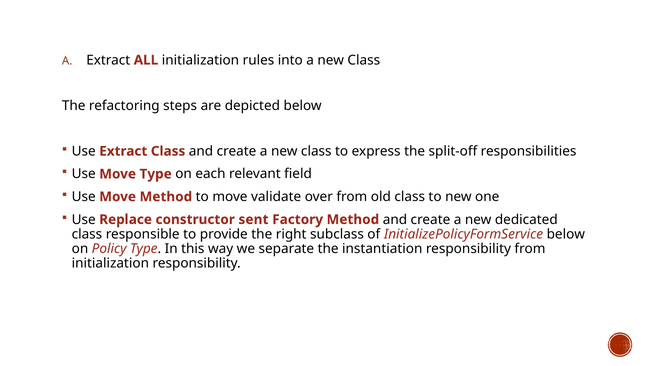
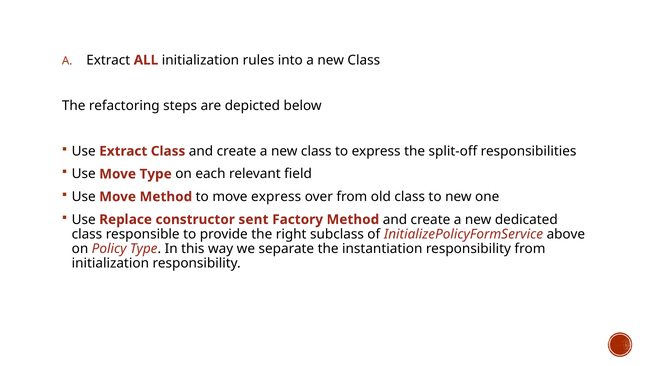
move validate: validate -> express (276, 197)
InitializePolicyFormService below: below -> above (566, 234)
